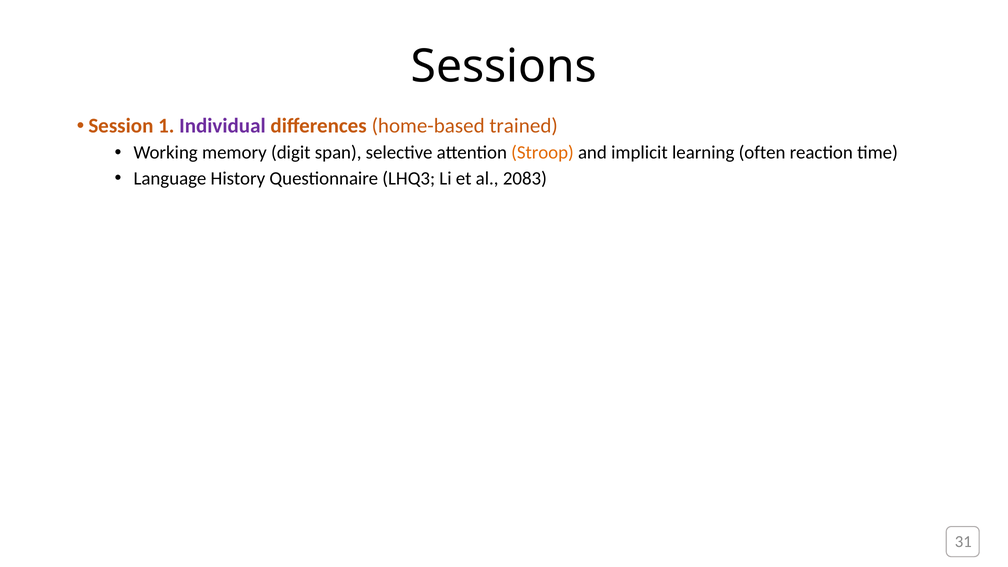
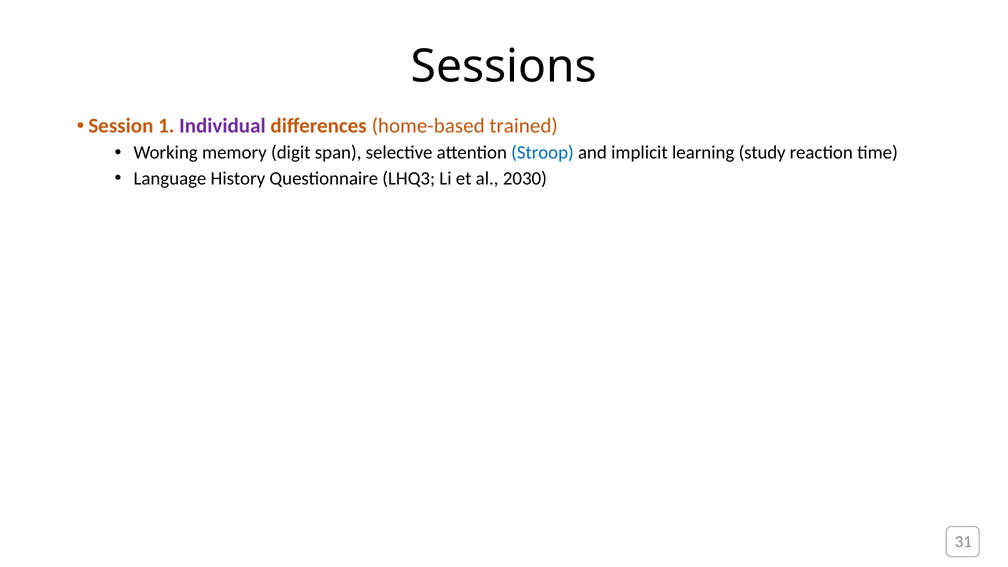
Stroop colour: orange -> blue (542, 153)
often: often -> study (762, 153)
2083: 2083 -> 2030 (525, 178)
